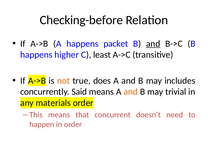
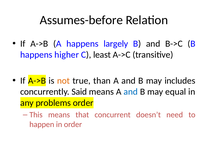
Checking-before: Checking-before -> Assumes-before (81, 20)
packet: packet -> largely (116, 44)
and underline: present -> none (153, 44)
does: does -> than (102, 81)
and colour: orange -> blue (131, 92)
trivial: trivial -> equal (176, 92)
materials: materials -> problems (53, 103)
